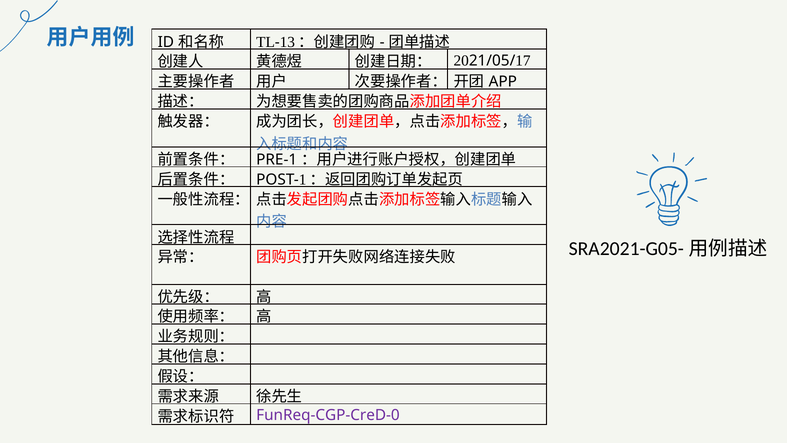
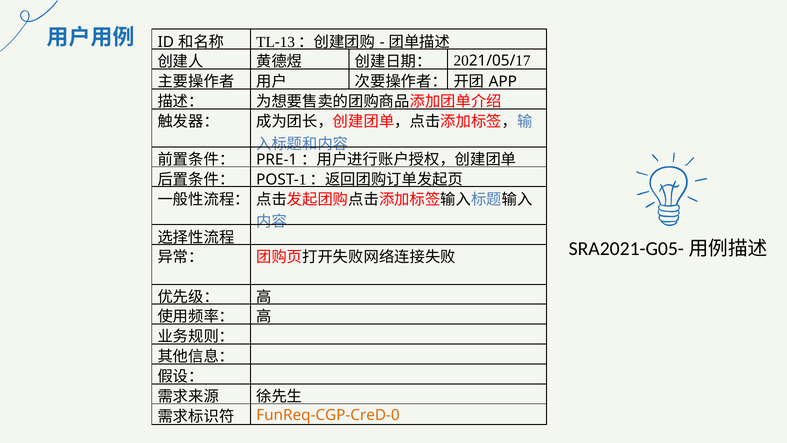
FunReq-CGP-CreD-0 colour: purple -> orange (328, 415)
